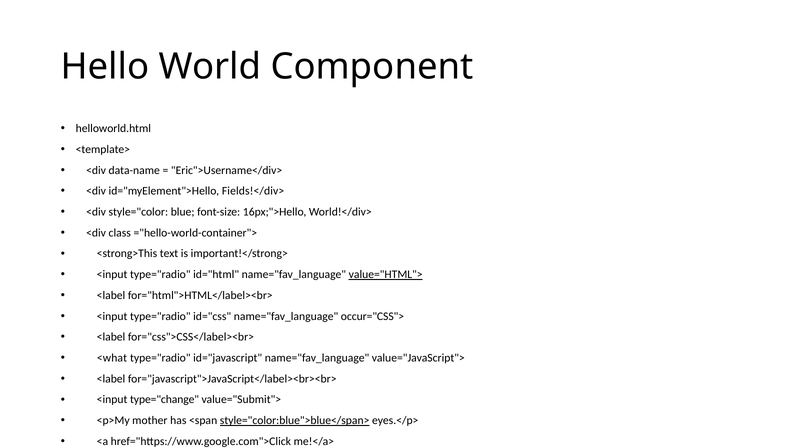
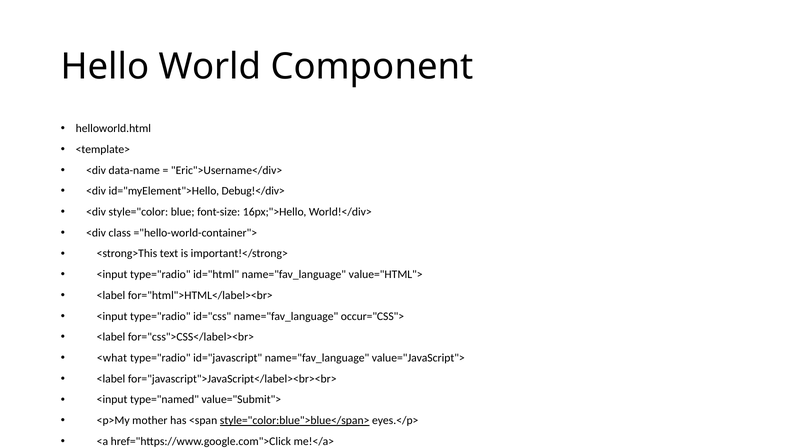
Fields!</div>: Fields!</div> -> Debug!</div> (253, 191)
value="HTML"> underline: present -> none (386, 275)
type="change: type="change -> type="named (164, 400)
